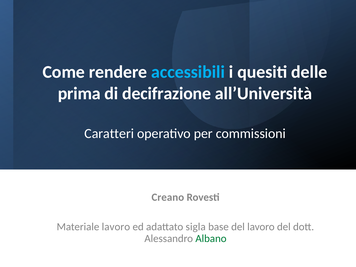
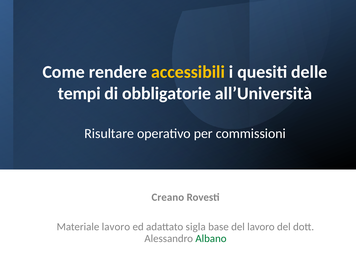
accessibili colour: light blue -> yellow (188, 72)
prima: prima -> tempi (79, 93)
decifrazione: decifrazione -> obbligatorie (167, 93)
Caratteri: Caratteri -> Risultare (109, 134)
